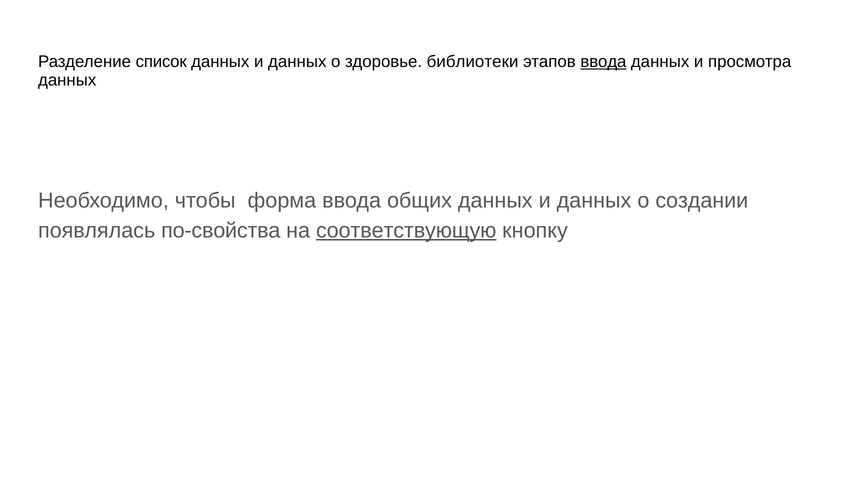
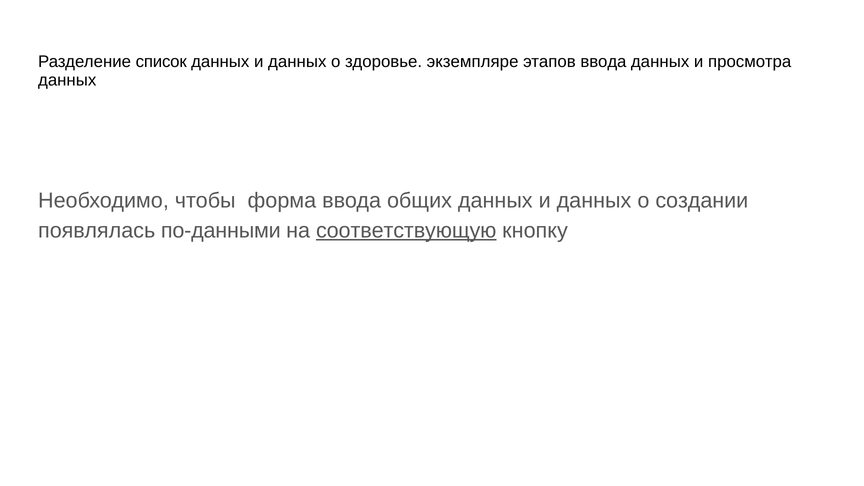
библиотеки: библиотеки -> экземпляре (473, 62)
ввода underline: present -> none (603, 62)
по-свойства: по-свойства -> по-данными (221, 231)
